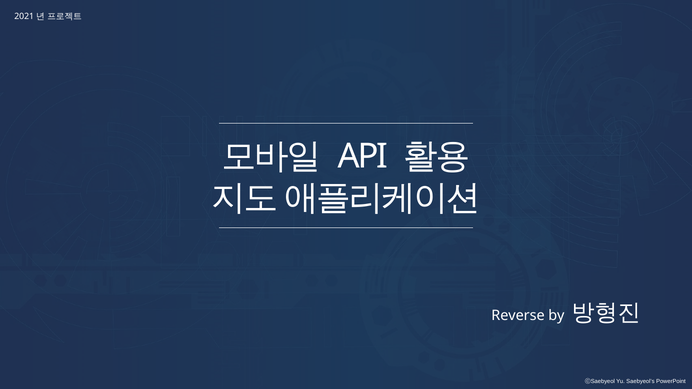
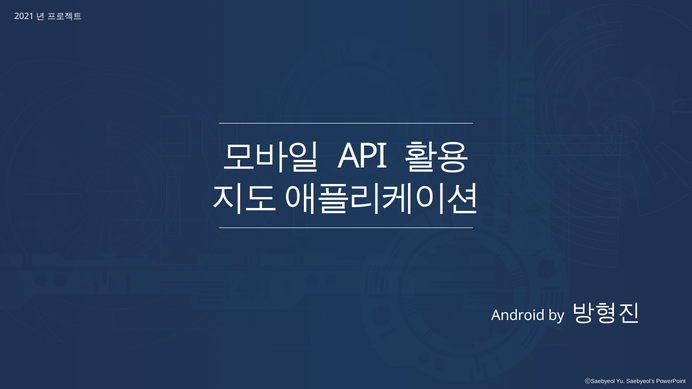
Reverse: Reverse -> Android (518, 315)
